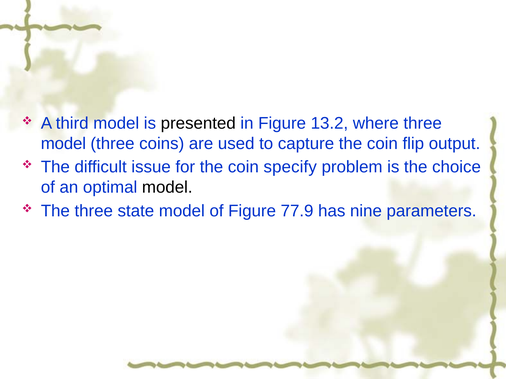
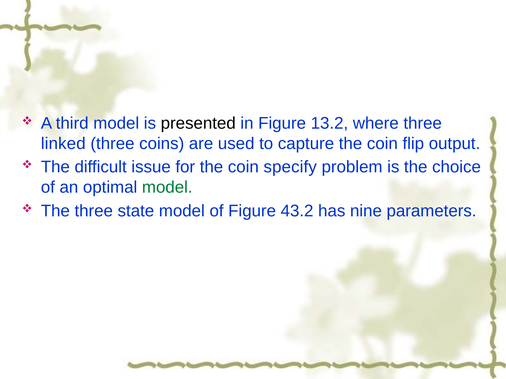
model: model -> linked (63, 144)
model colour: black -> green (167, 188)
77.9: 77.9 -> 43.2 (297, 211)
